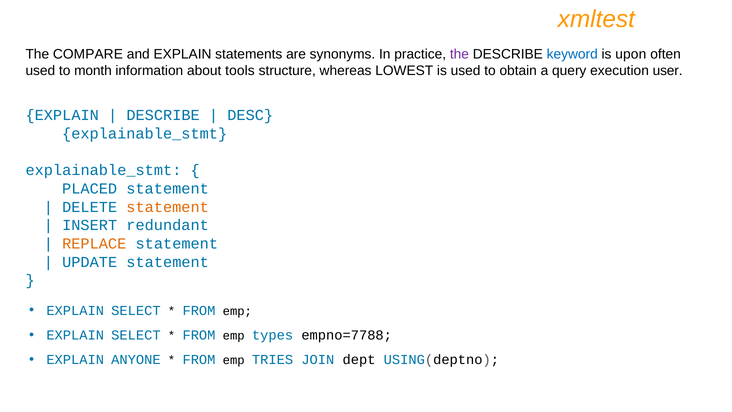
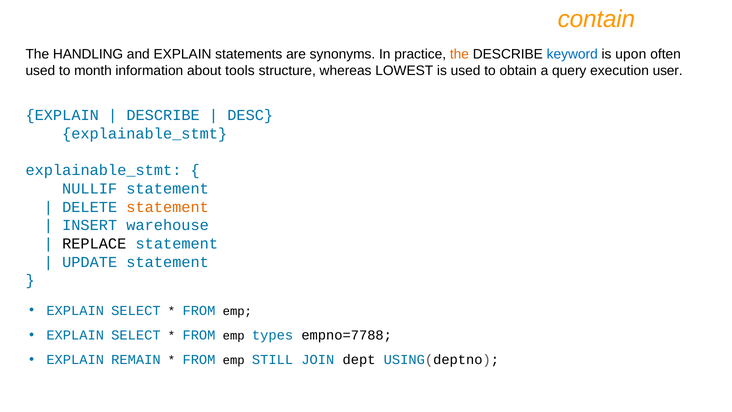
xmltest: xmltest -> contain (596, 19)
COMPARE: COMPARE -> HANDLING (88, 54)
the colour: purple -> orange (459, 54)
PLACED: PLACED -> NULLIF (90, 189)
redundant: redundant -> warehouse (168, 225)
REPLACE colour: orange -> black (94, 244)
ANYONE: ANYONE -> REMAIN (136, 360)
TRIES: TRIES -> STILL (273, 360)
